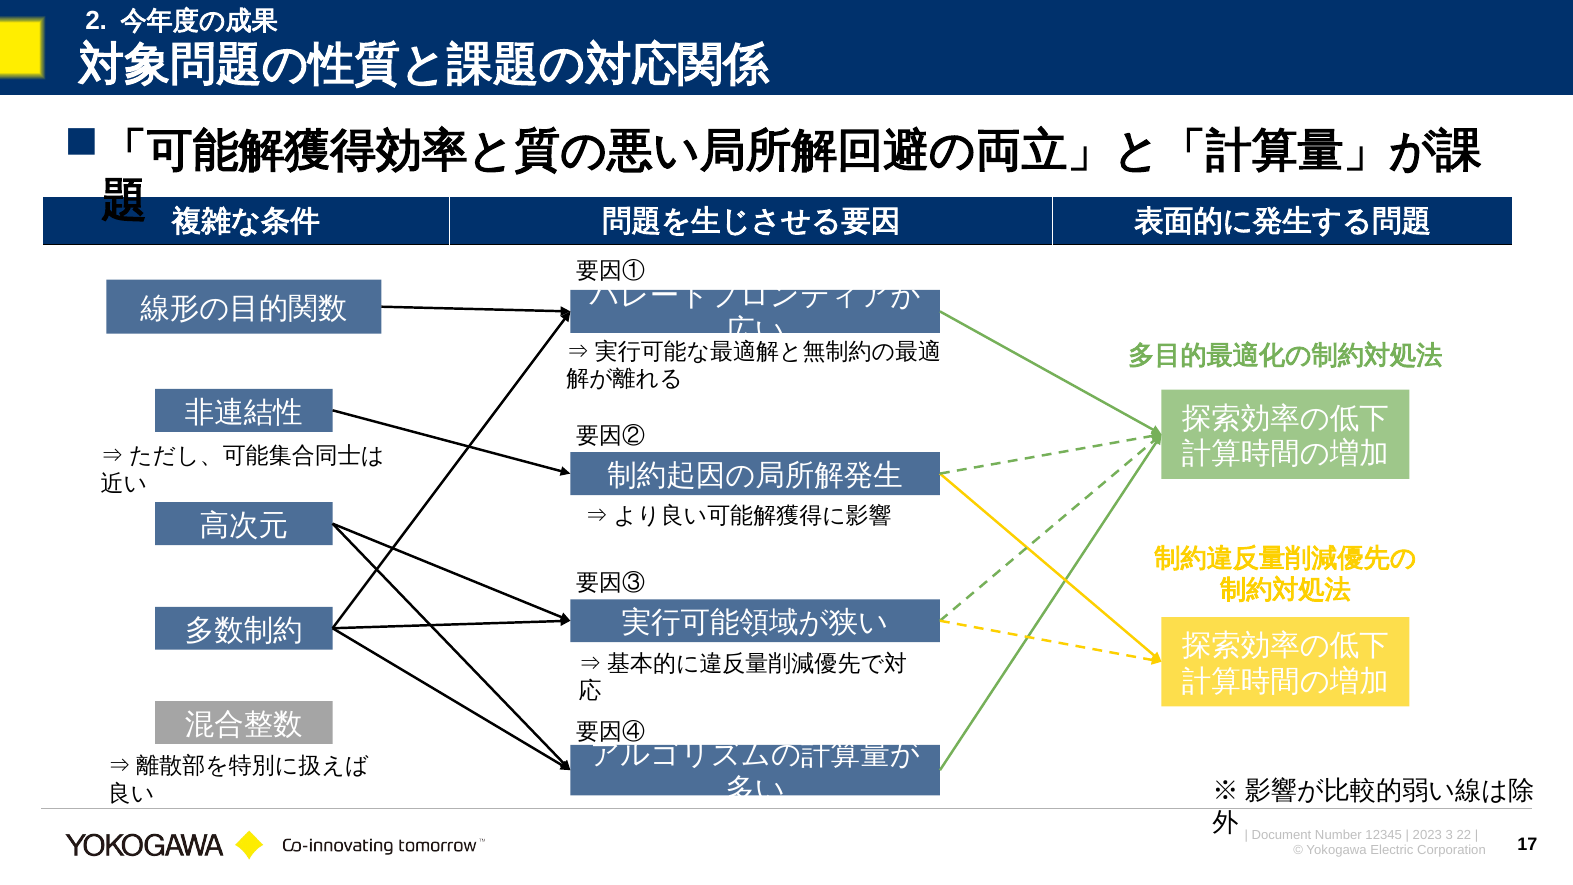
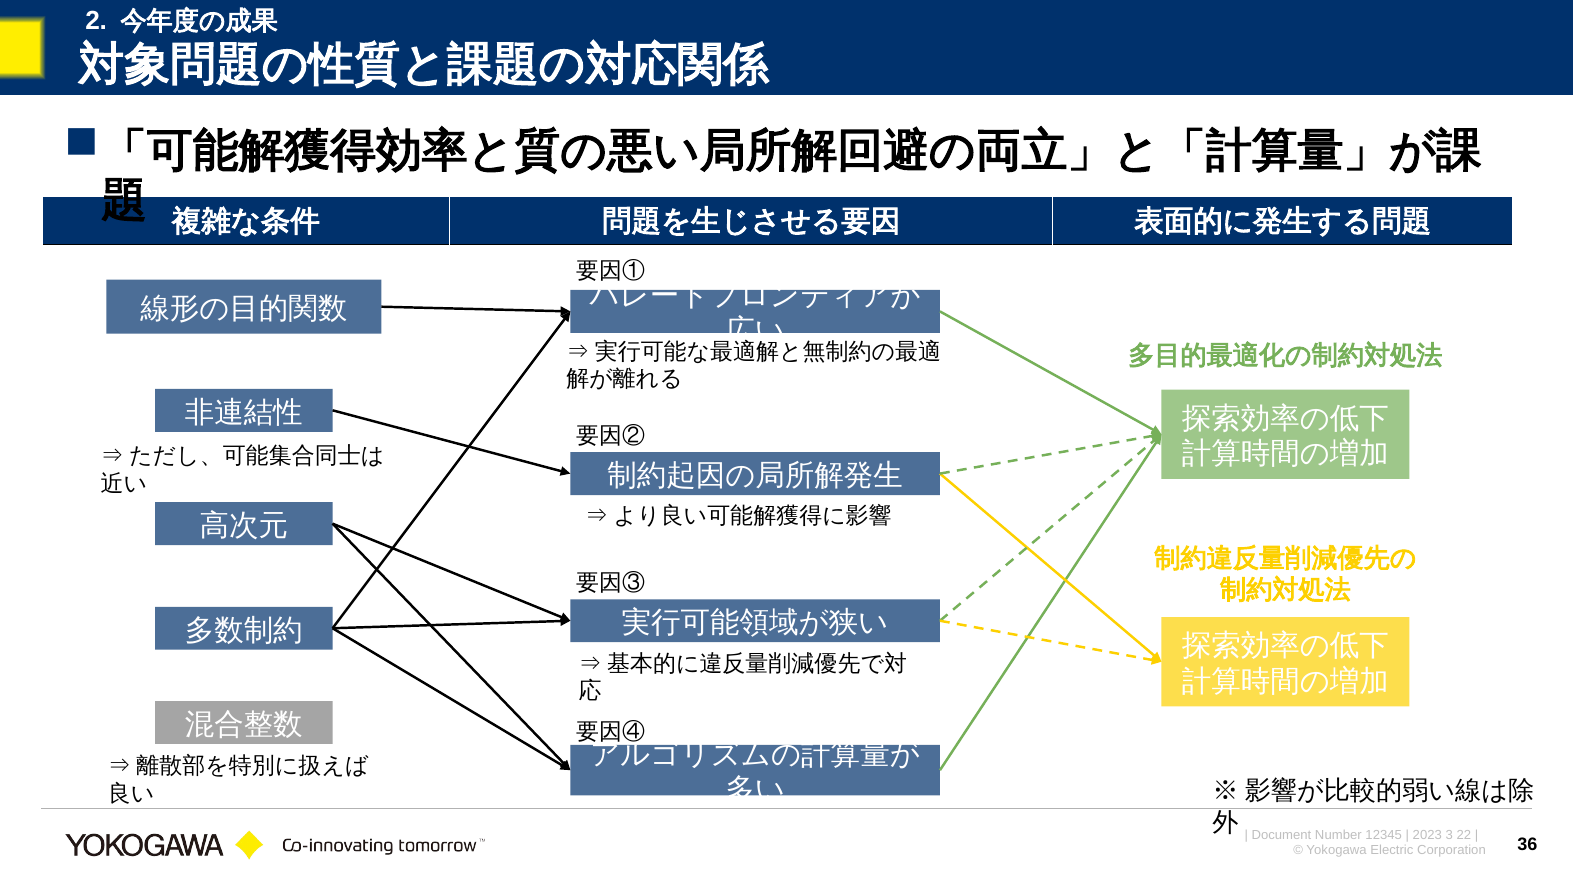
17: 17 -> 36 (1527, 845)
